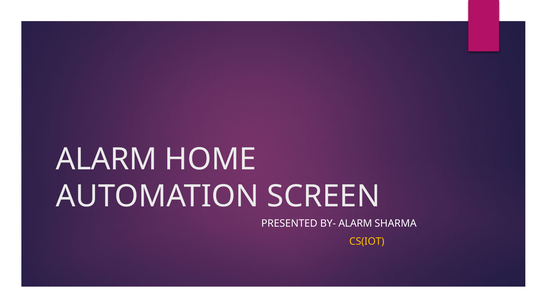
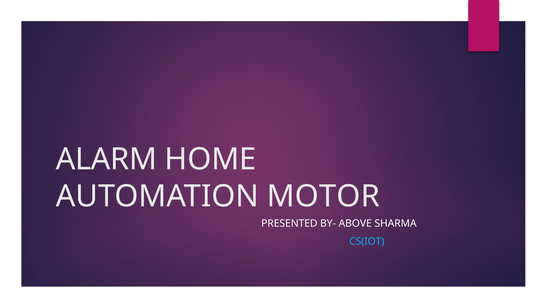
SCREEN: SCREEN -> MOTOR (323, 196)
BY- ALARM: ALARM -> ABOVE (355, 223)
CS(IOT colour: yellow -> light blue (367, 241)
